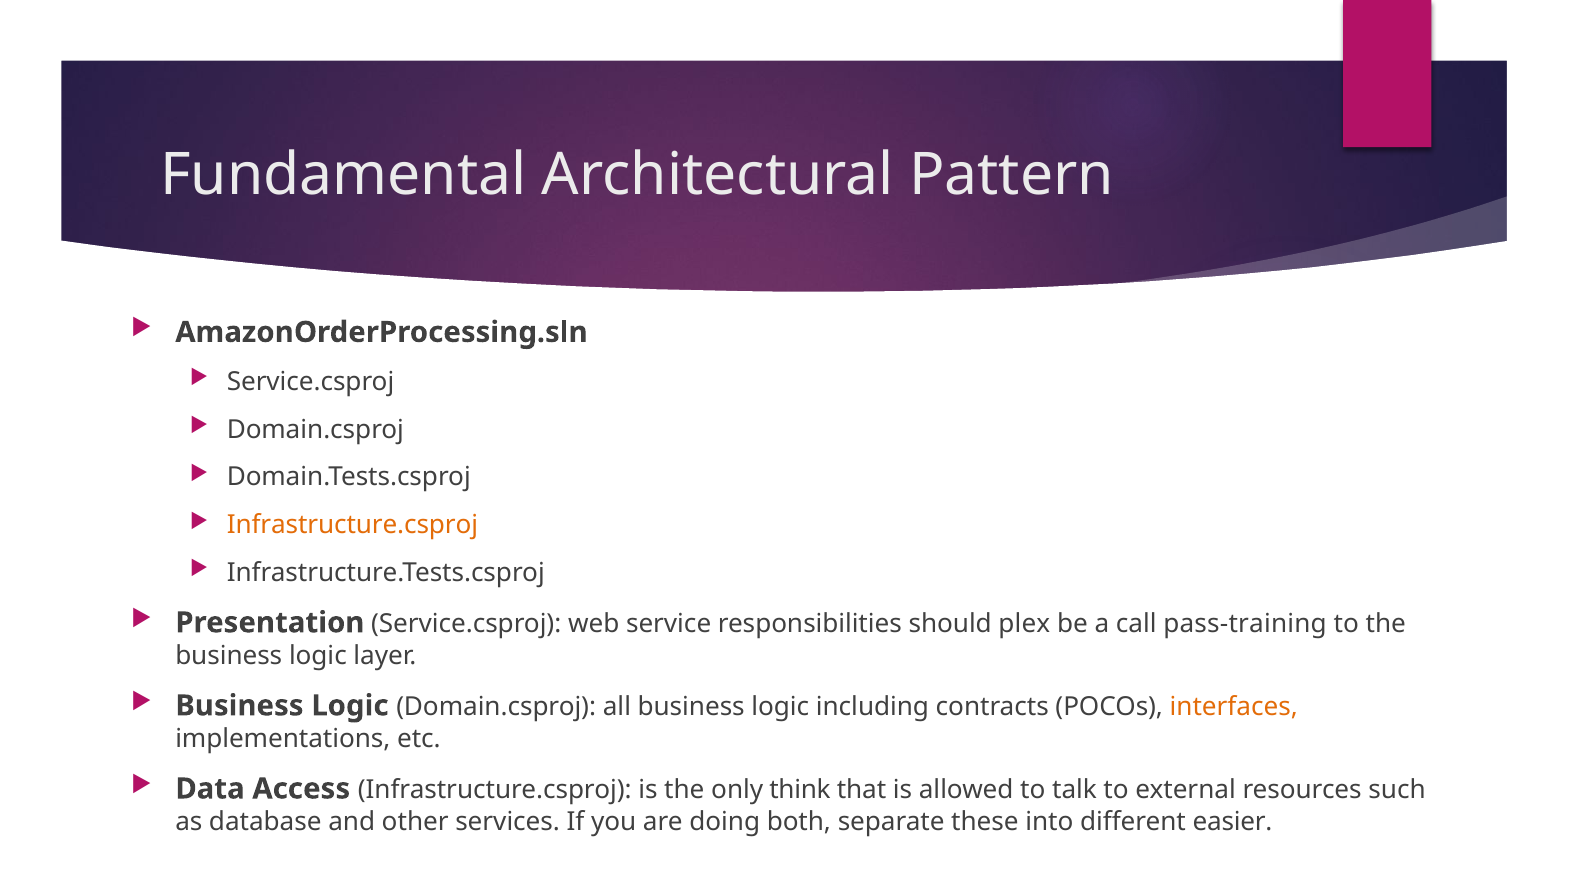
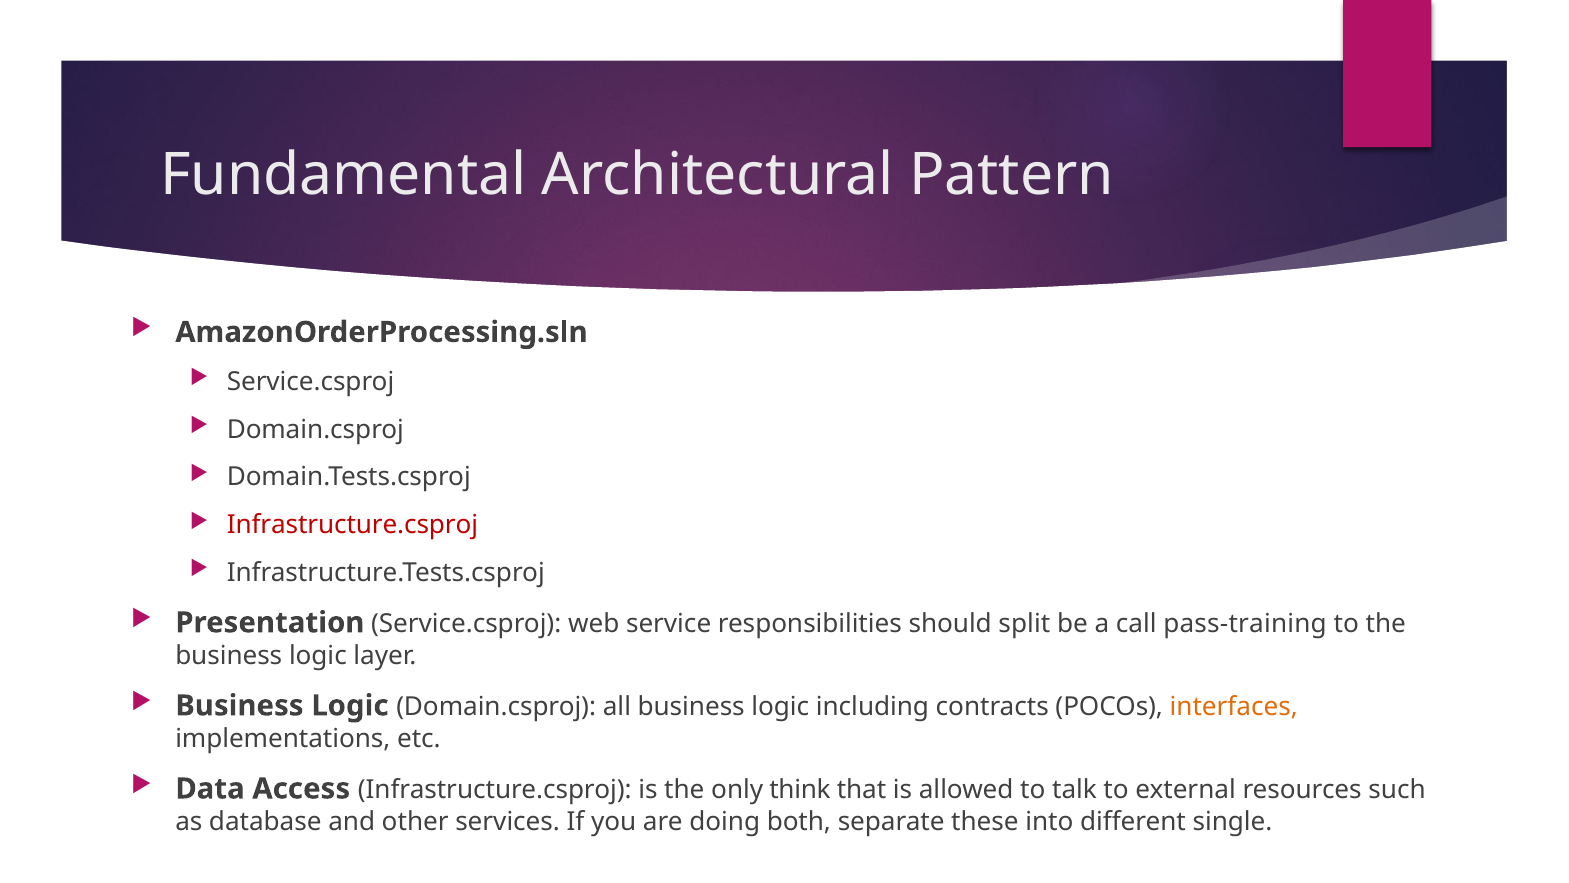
Infrastructure.csproj colour: orange -> red (352, 525)
plex: plex -> split (1024, 623)
easier: easier -> single (1233, 821)
